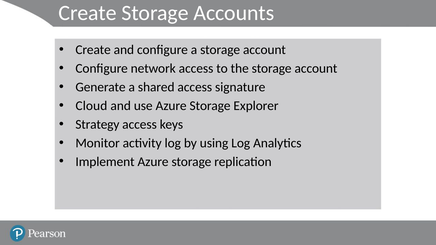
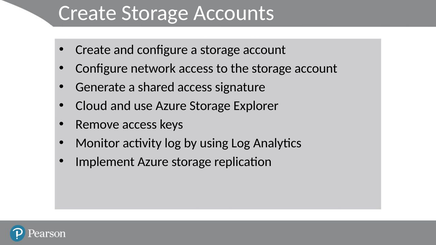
Strategy: Strategy -> Remove (97, 125)
